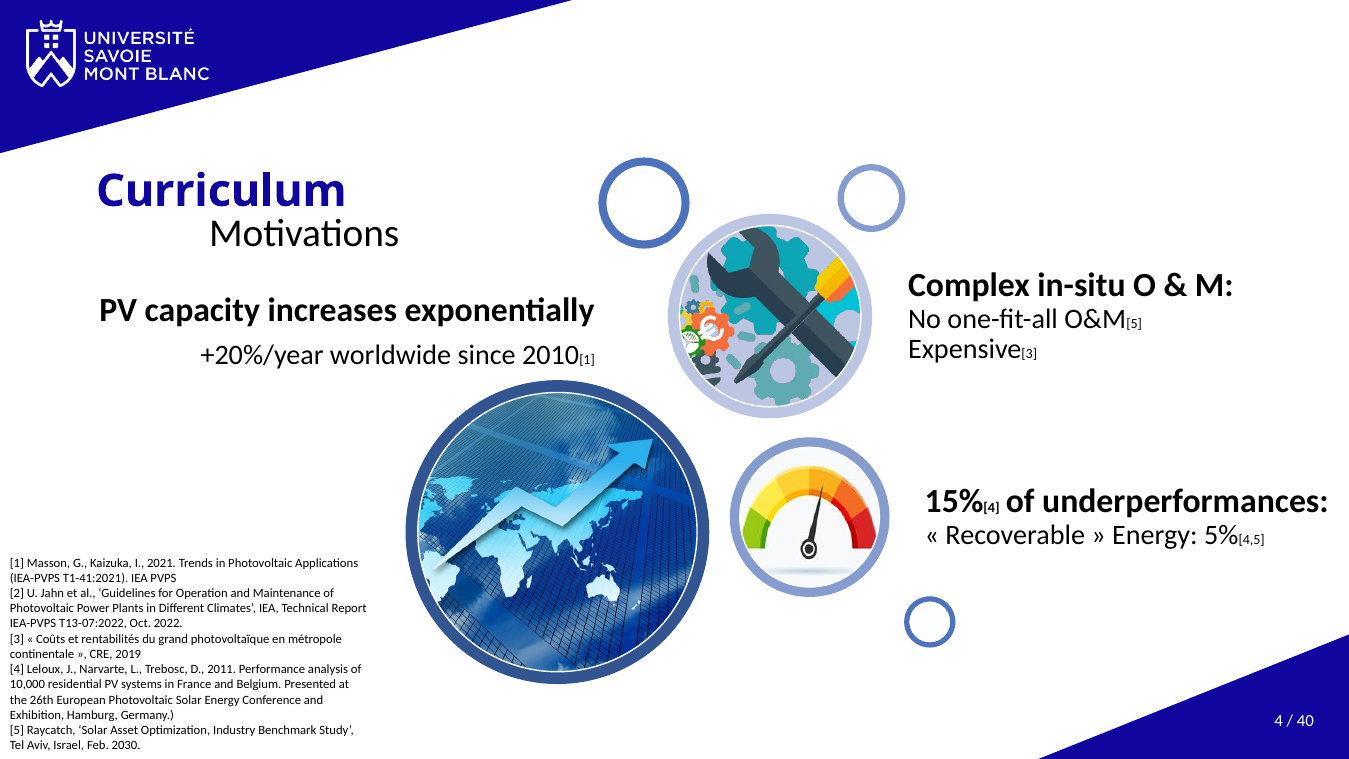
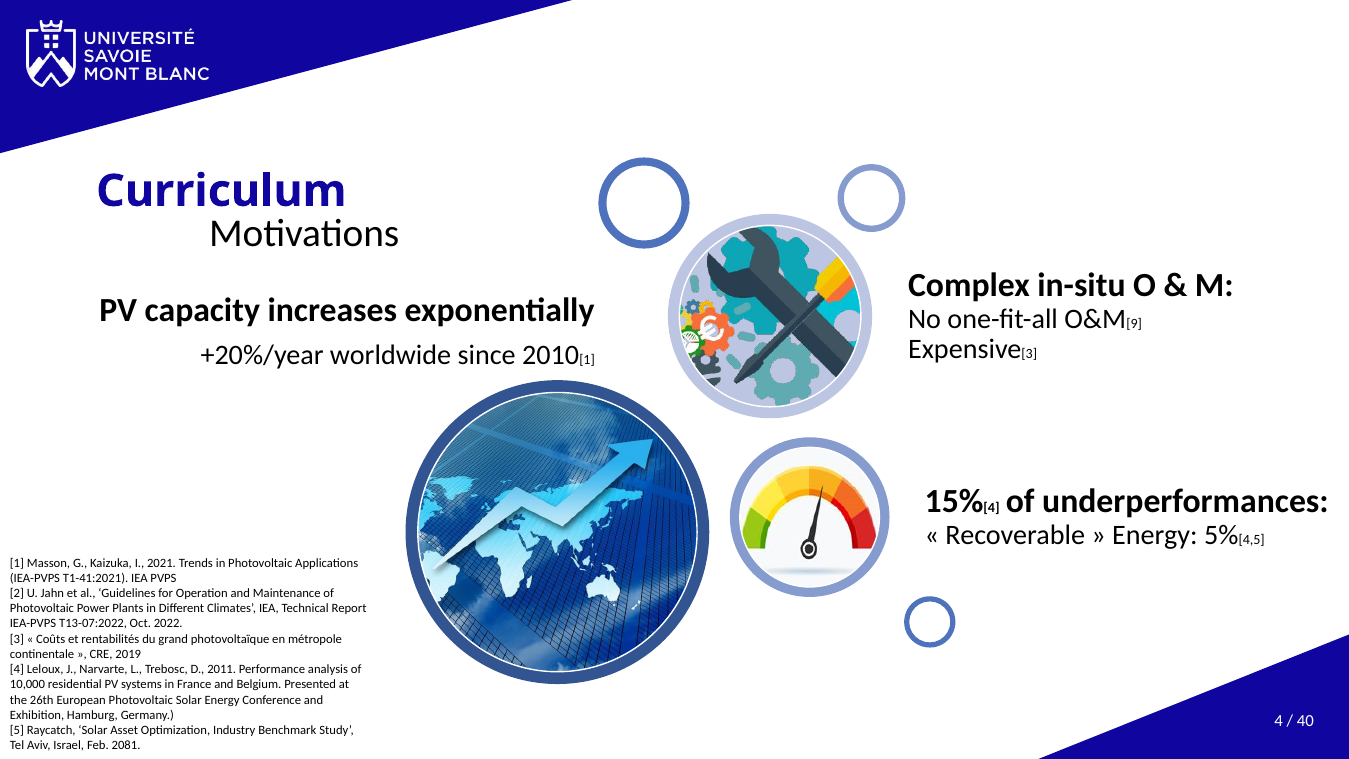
5: 5 -> 9 (1134, 323)
2030: 2030 -> 2081 (126, 745)
